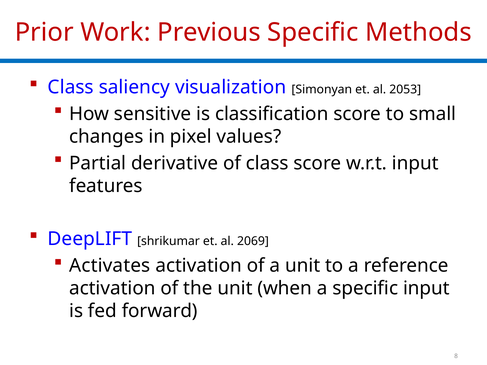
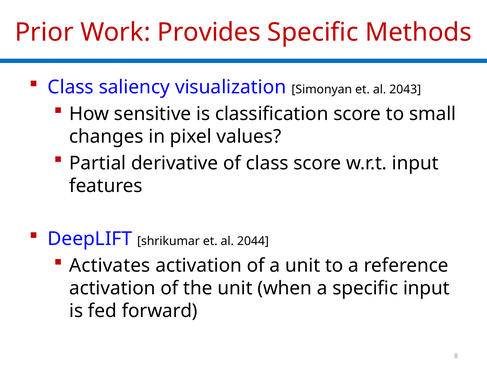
Previous: Previous -> Provides (209, 32)
2053: 2053 -> 2043 (405, 90)
2069: 2069 -> 2044 (253, 241)
